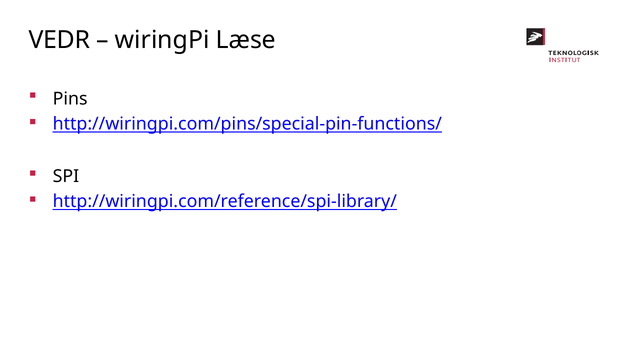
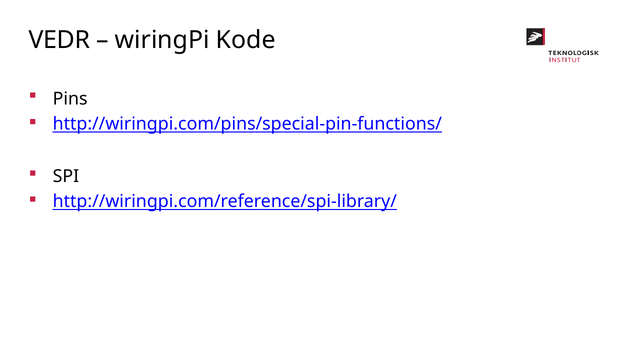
Læse: Læse -> Kode (246, 40)
